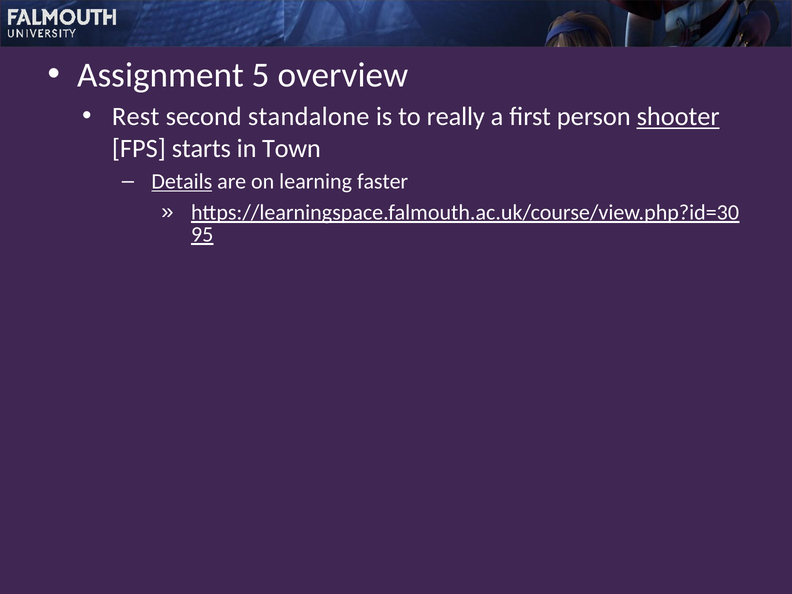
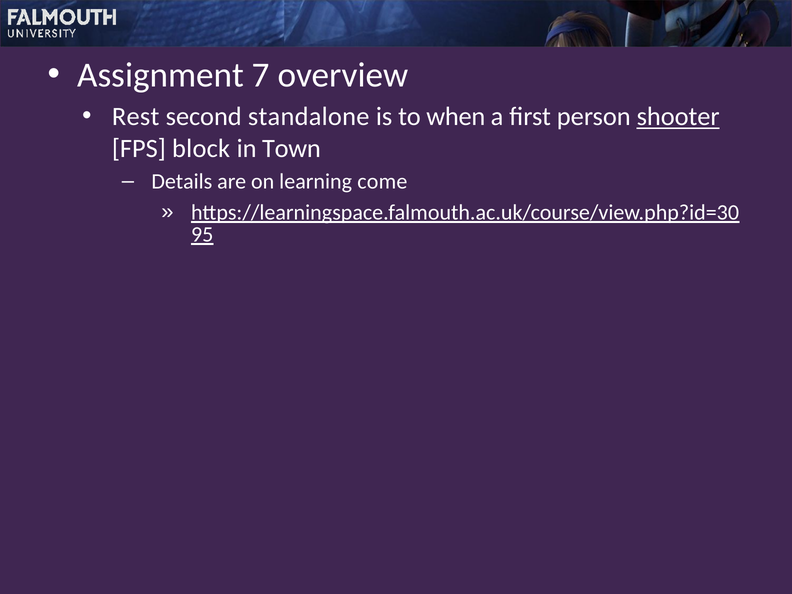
5: 5 -> 7 (261, 75)
really: really -> when (456, 117)
starts: starts -> block (201, 148)
Details underline: present -> none (182, 182)
faster: faster -> come (382, 182)
